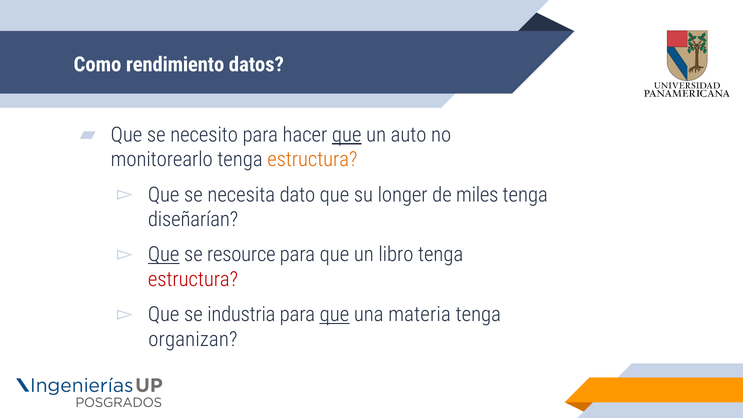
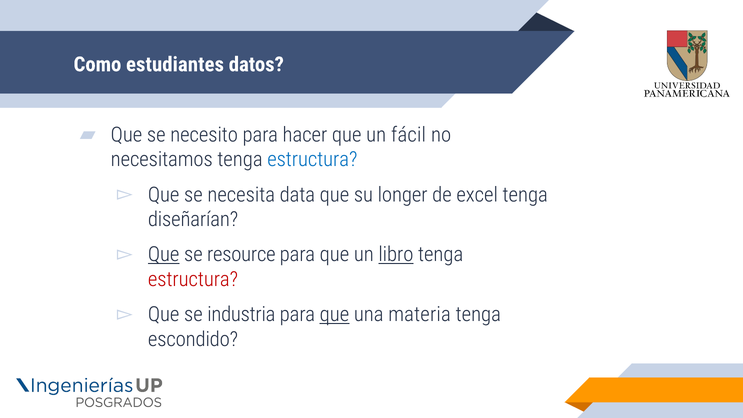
rendimiento: rendimiento -> estudiantes (175, 64)
que underline: present -> none (347, 135)
auto: auto -> fácil (408, 135)
monitorearlo: monitorearlo -> necesitamos (162, 160)
estructura colour: orange -> blue (312, 160)
dato: dato -> data (297, 195)
miles: miles -> excel (477, 195)
libro underline: none -> present (396, 255)
organizan: organizan -> escondido (193, 339)
